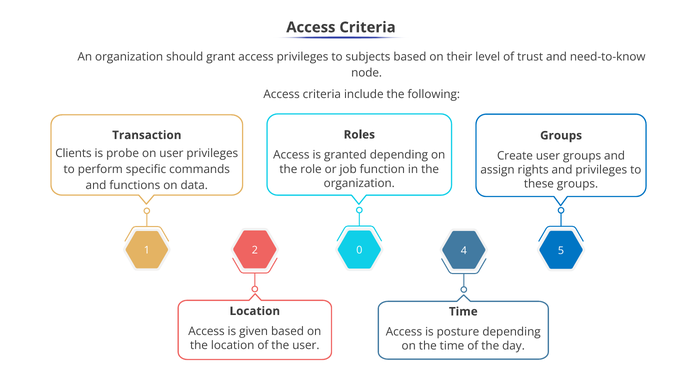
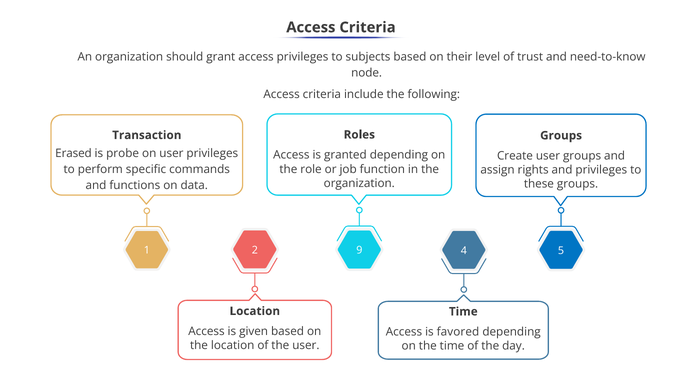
Clients: Clients -> Erased (73, 154)
0: 0 -> 9 (359, 251)
posture: posture -> favored (458, 333)
